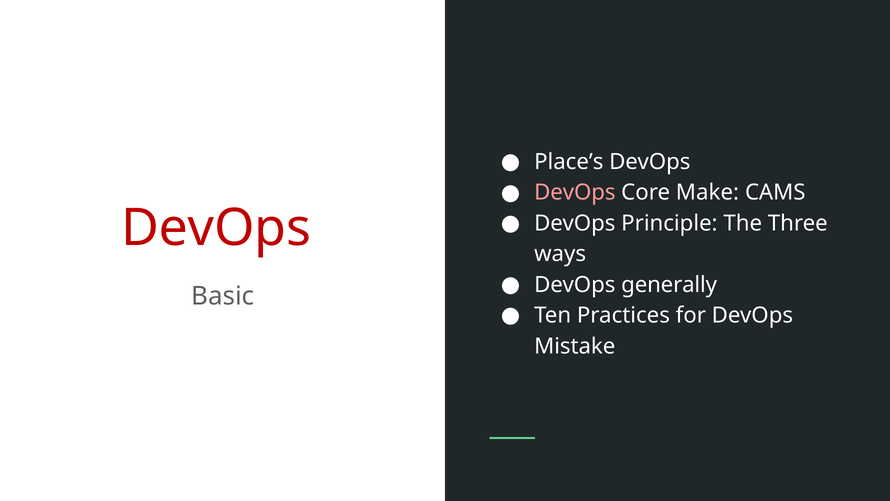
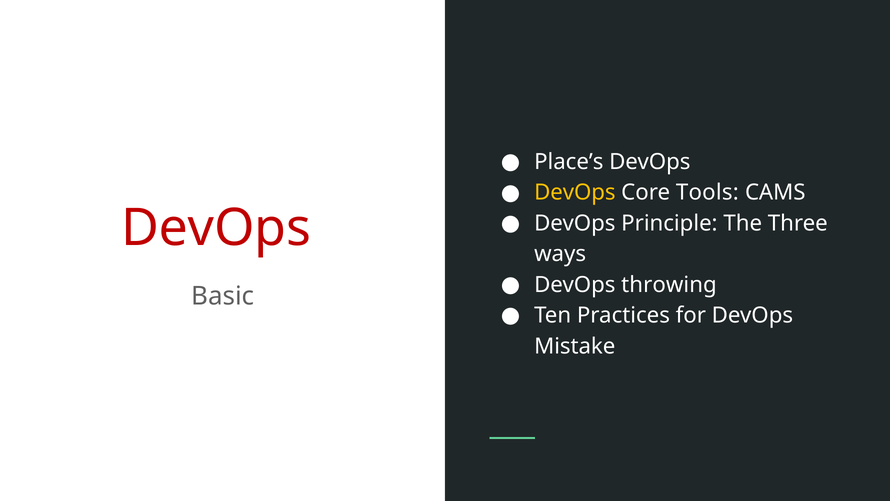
DevOps colour: pink -> yellow (575, 192)
Make: Make -> Tools (707, 192)
generally: generally -> throwing (669, 285)
